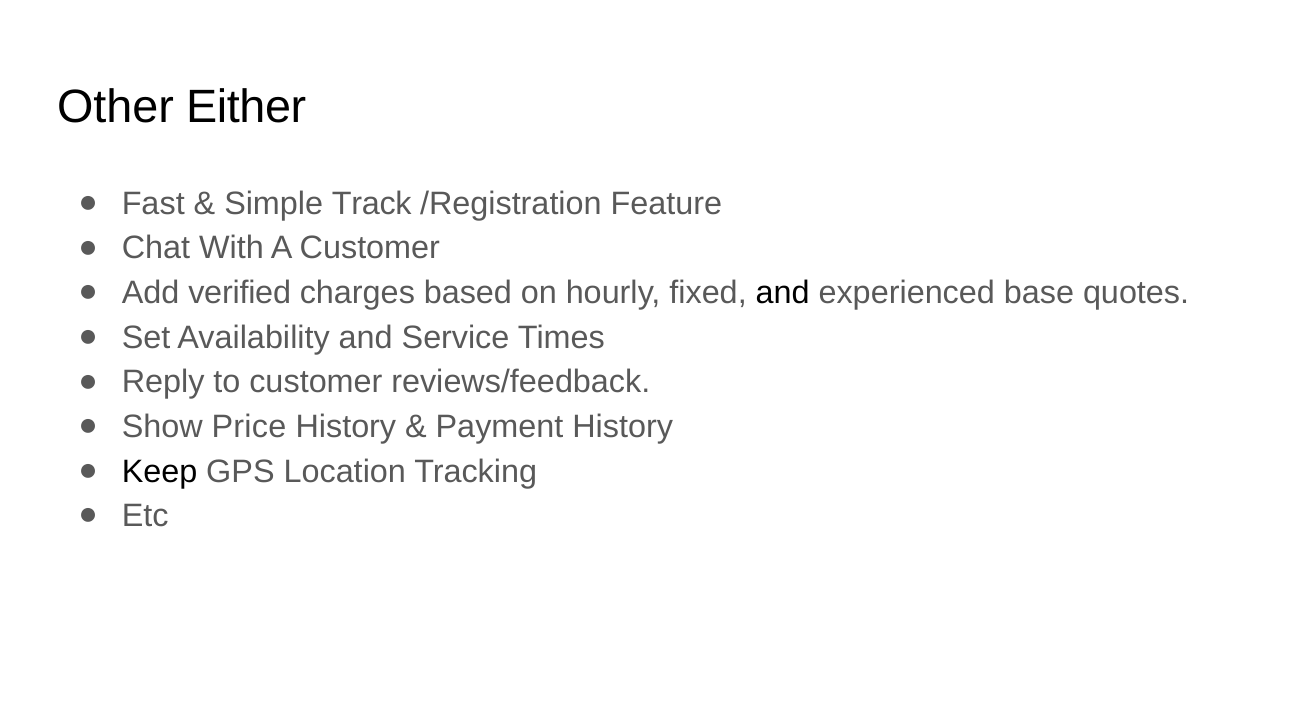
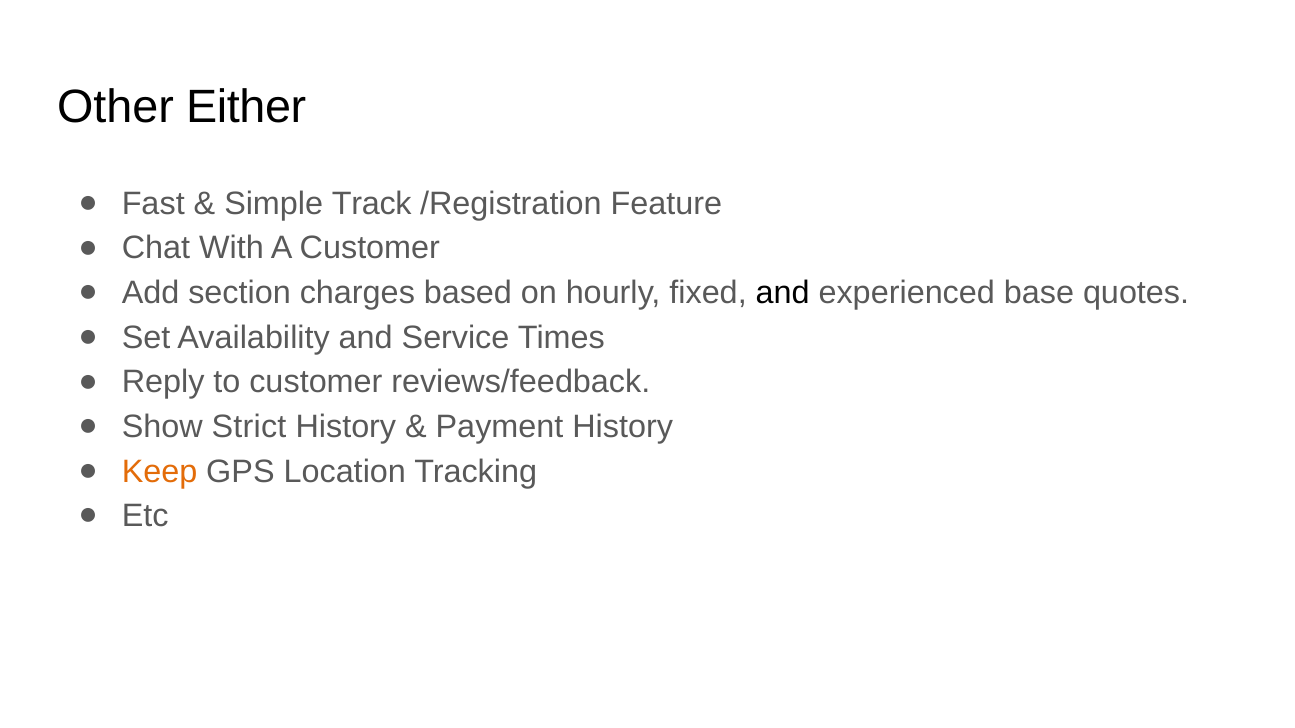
verified: verified -> section (240, 293)
Price: Price -> Strict (249, 427)
Keep colour: black -> orange (160, 472)
